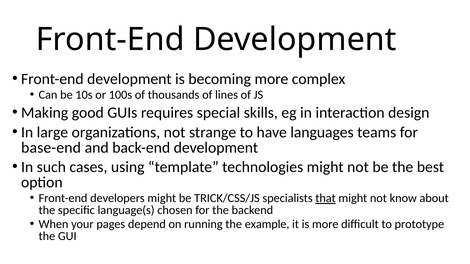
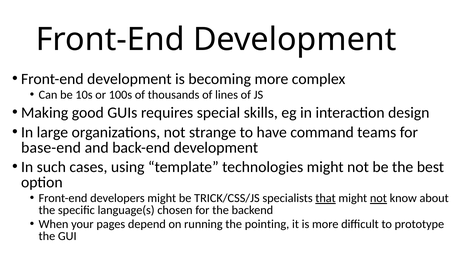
languages: languages -> command (322, 133)
not underline: none -> present (378, 199)
example: example -> pointing (267, 225)
